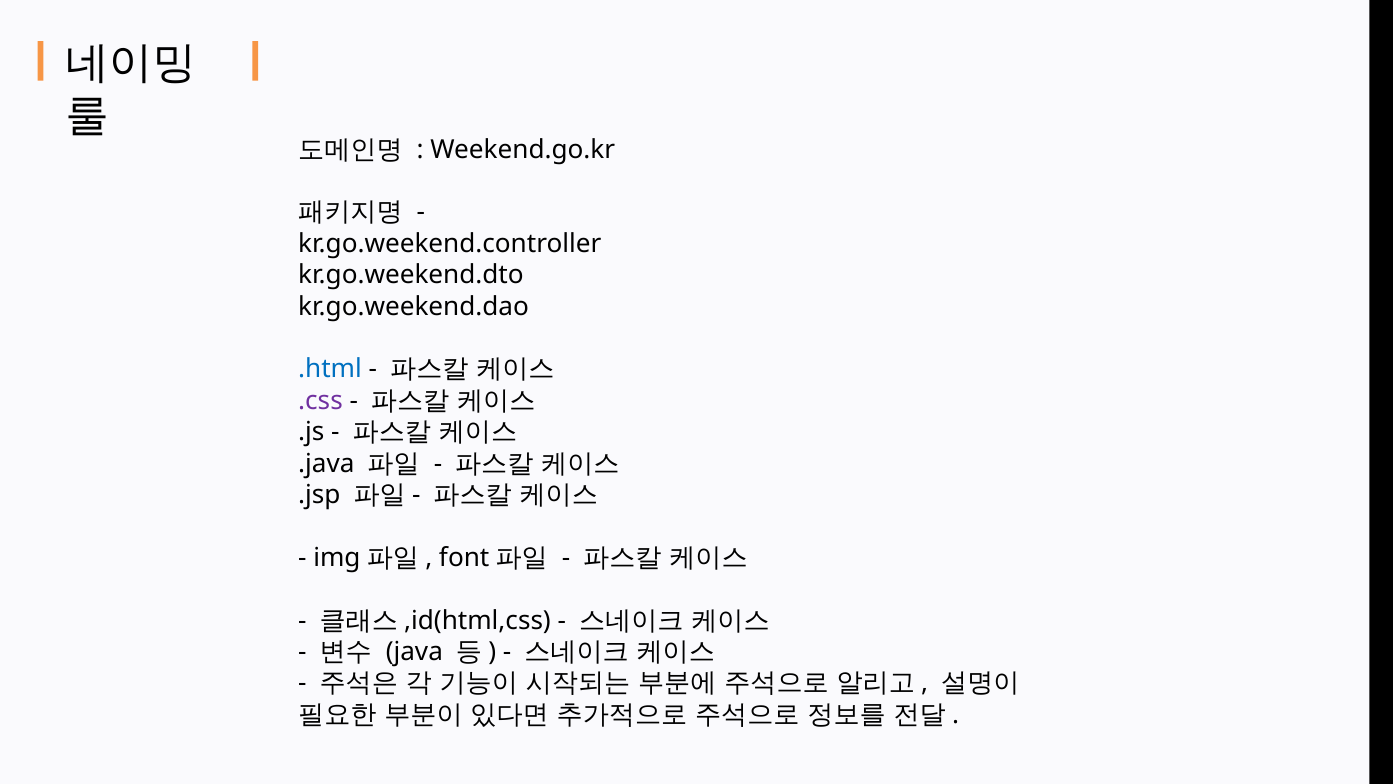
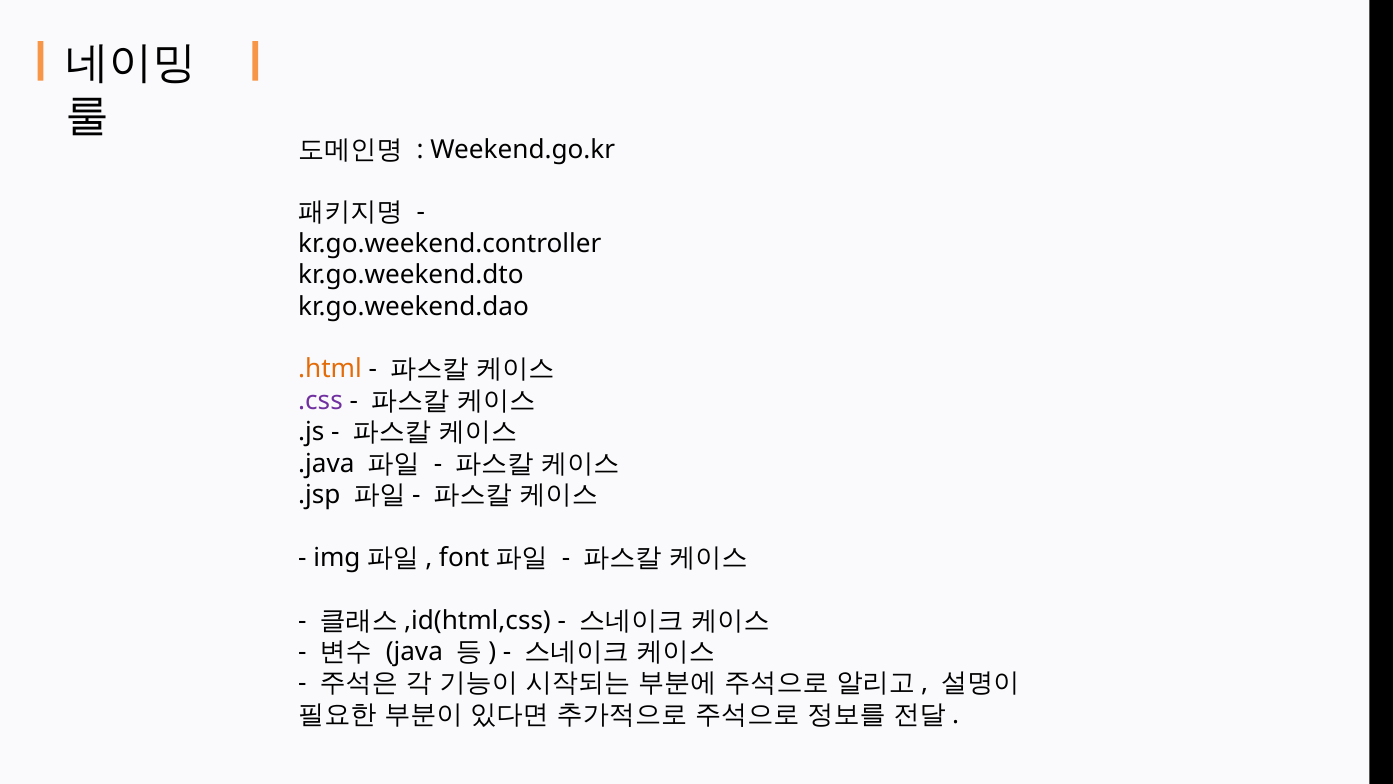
.html colour: blue -> orange (330, 369)
